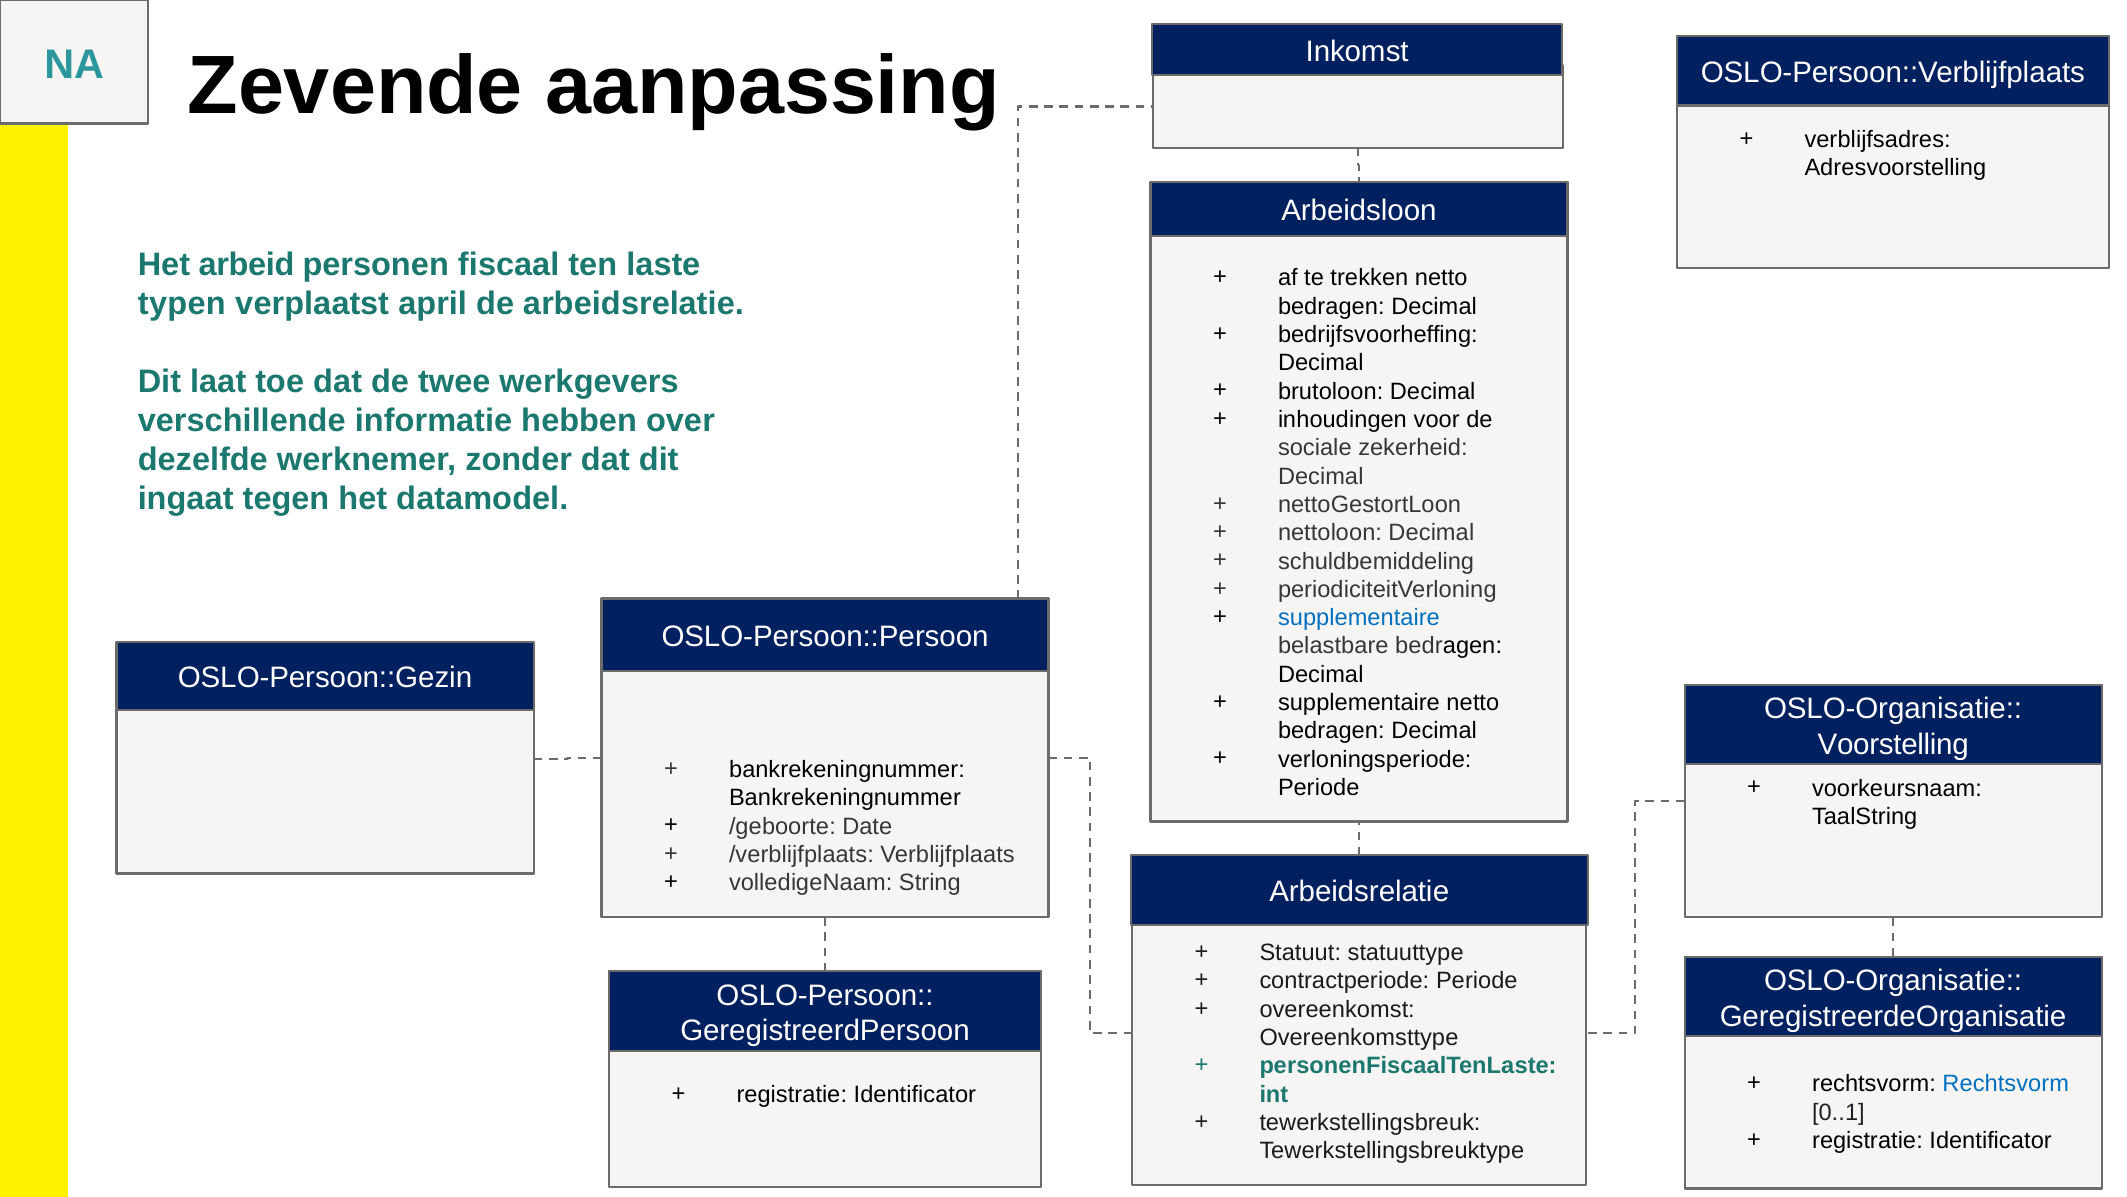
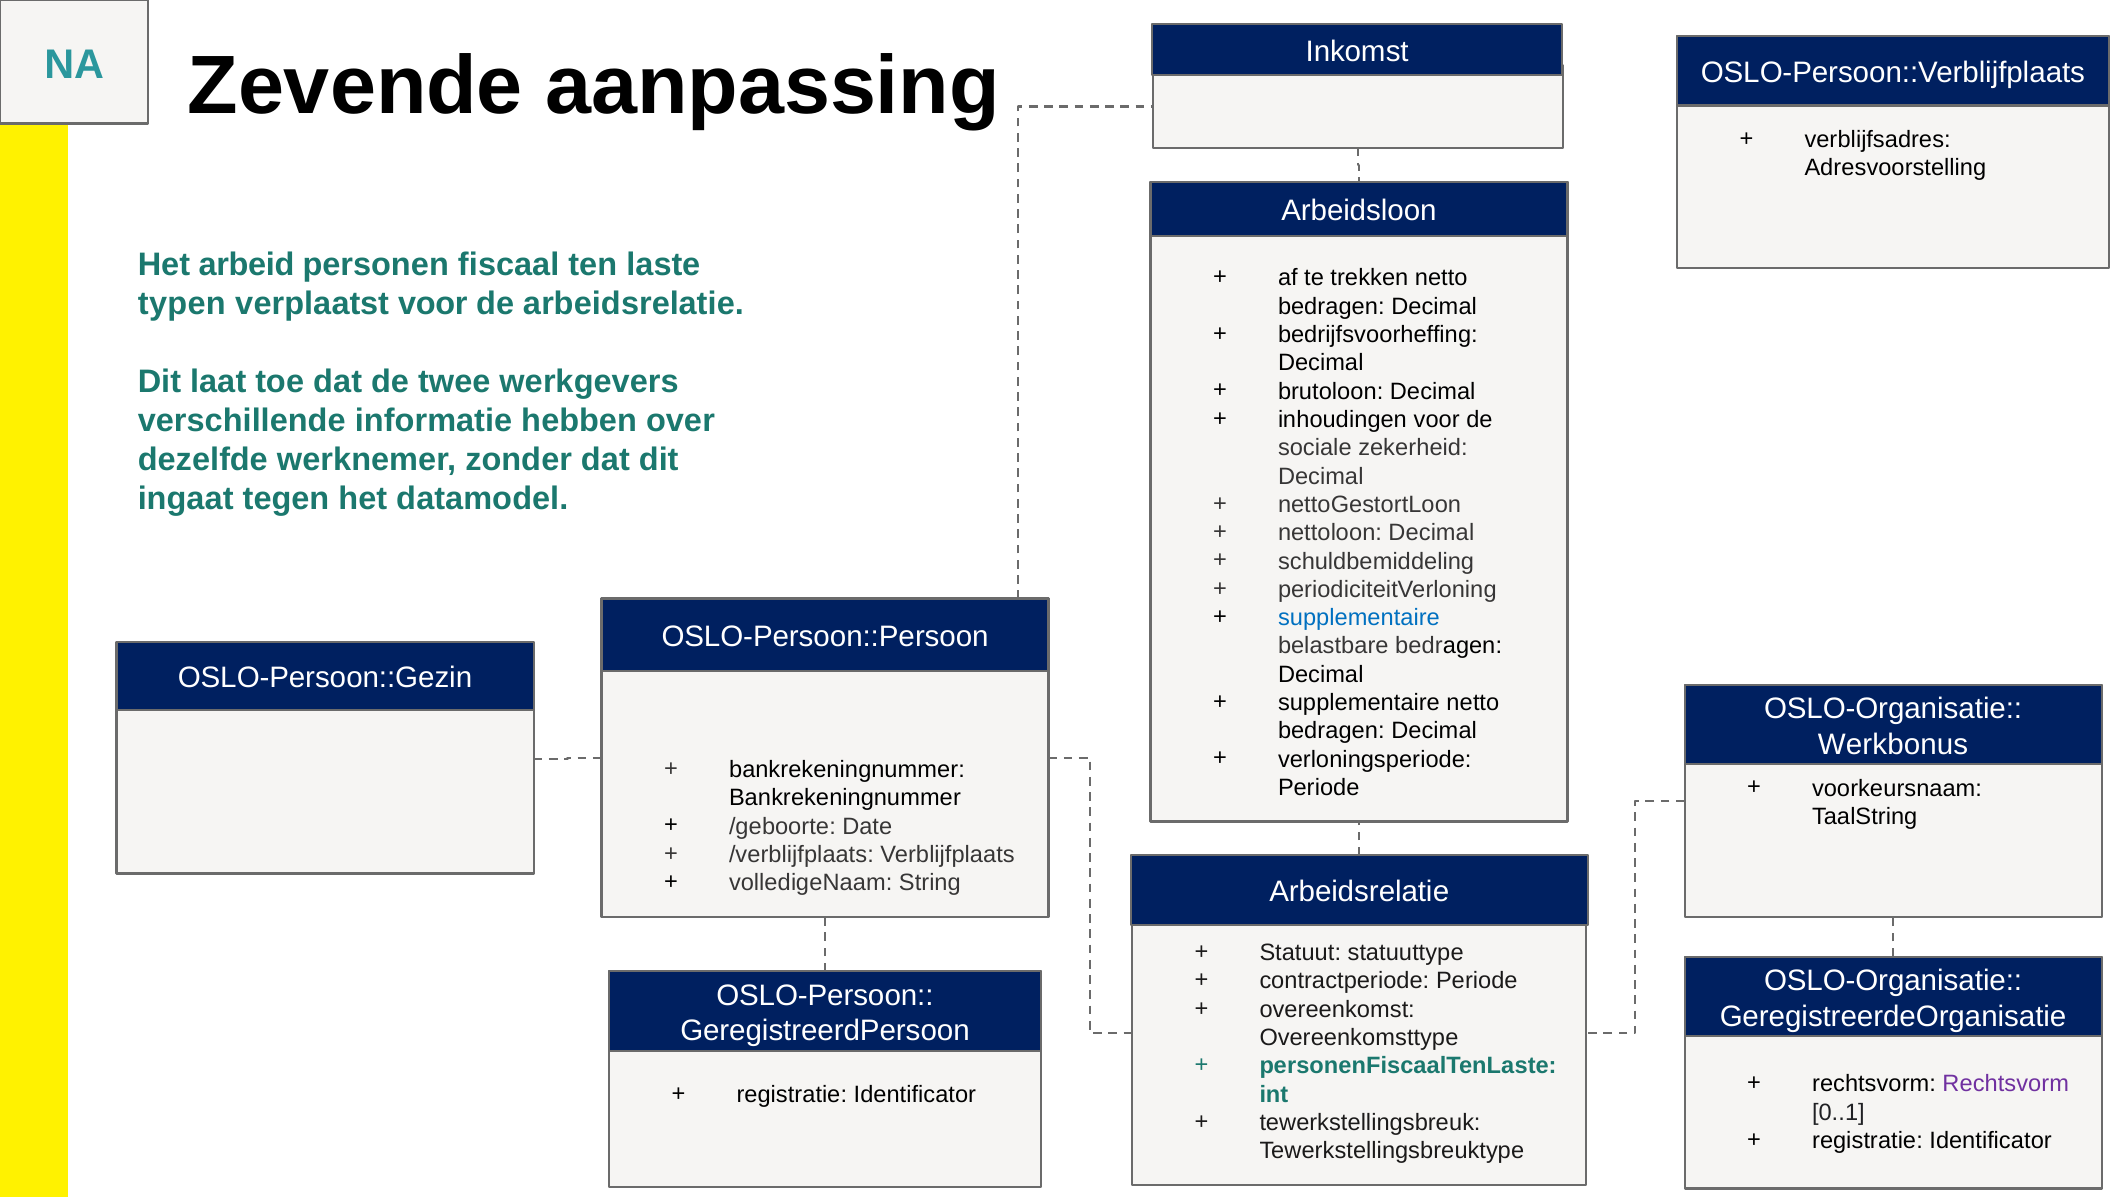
verplaatst april: april -> voor (433, 303)
Voorstelling: Voorstelling -> Werkbonus (1893, 744)
Rechtsvorm colour: blue -> purple (2006, 1084)
